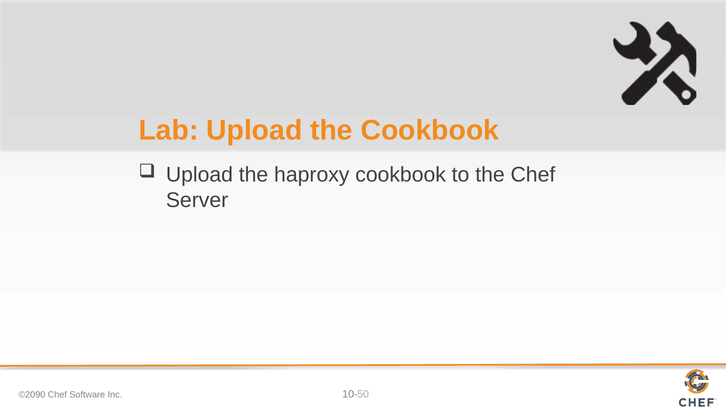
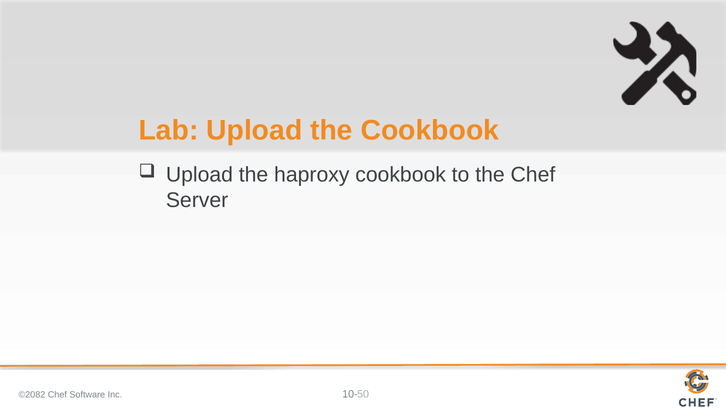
©2090: ©2090 -> ©2082 (32, 395)
